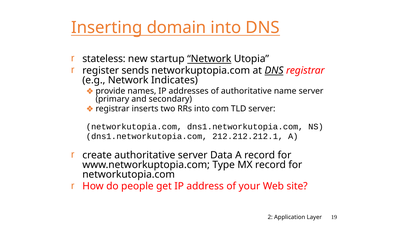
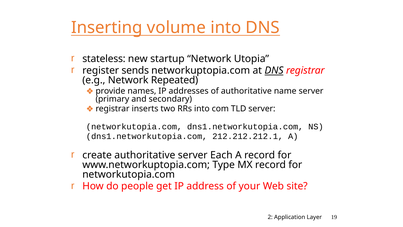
domain: domain -> volume (176, 28)
Network underline: present -> none (209, 59)
Indicates: Indicates -> Repeated (175, 80)
Data: Data -> Each (221, 155)
